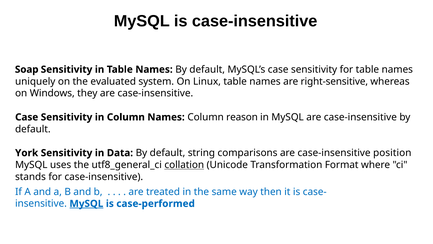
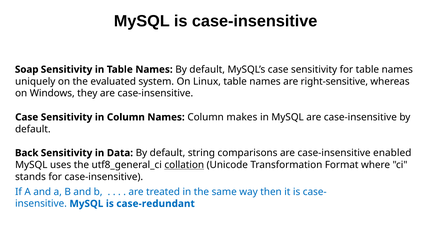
reason: reason -> makes (242, 117)
York: York -> Back (27, 153)
position: position -> enabled (392, 153)
MySQL underline: present -> none (86, 203)
case-performed: case-performed -> case-redundant (156, 203)
